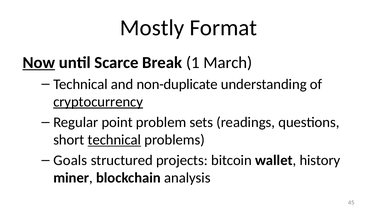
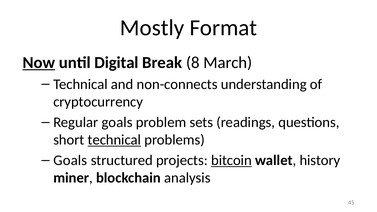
Scarce: Scarce -> Digital (116, 63)
1: 1 -> 8 (193, 63)
non-duplicate: non-duplicate -> non-connects (177, 84)
cryptocurrency underline: present -> none (98, 102)
Regular point: point -> goals (117, 122)
bitcoin underline: none -> present (231, 160)
